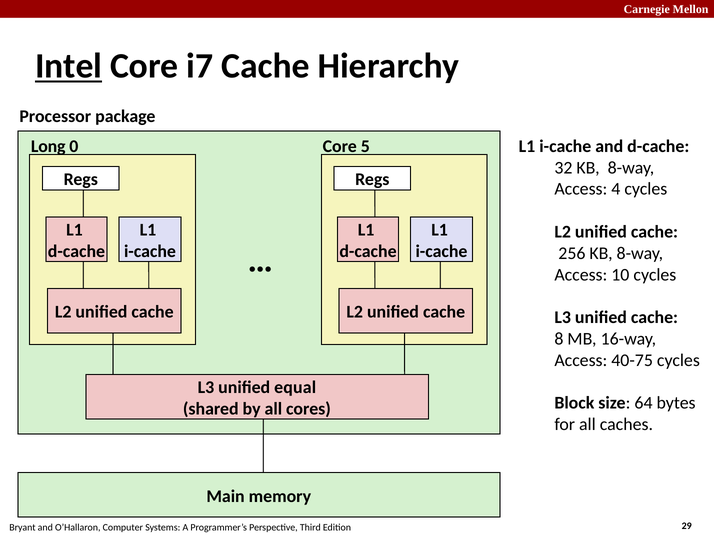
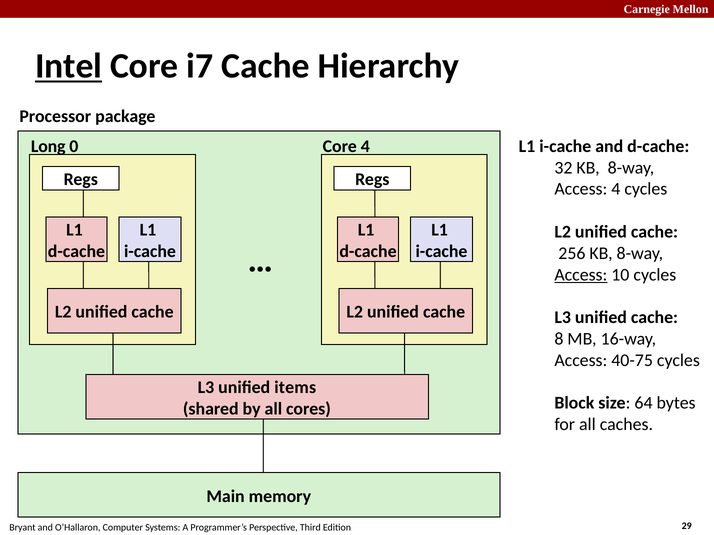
Core 5: 5 -> 4 (365, 146)
Access underline: none -> present (581, 275)
equal: equal -> items (295, 388)
